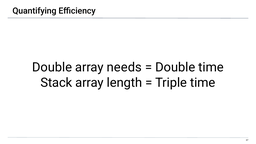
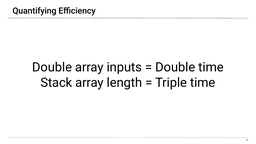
needs: needs -> inputs (124, 67)
